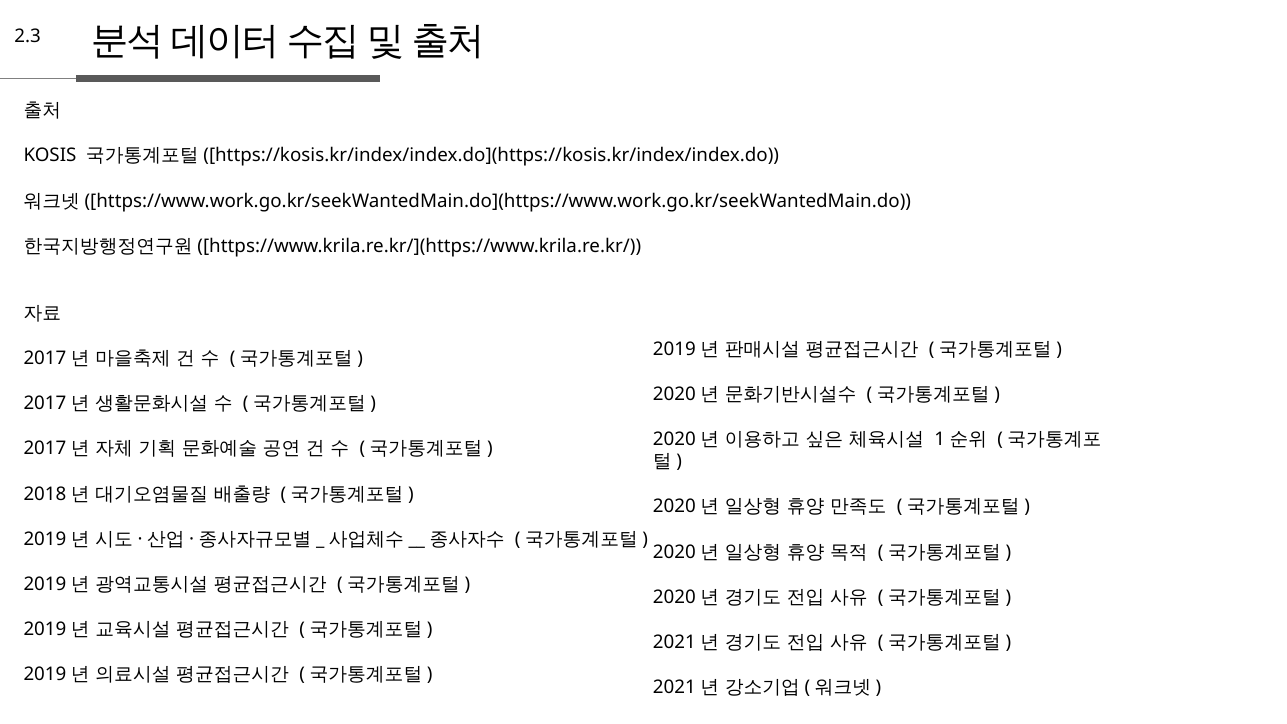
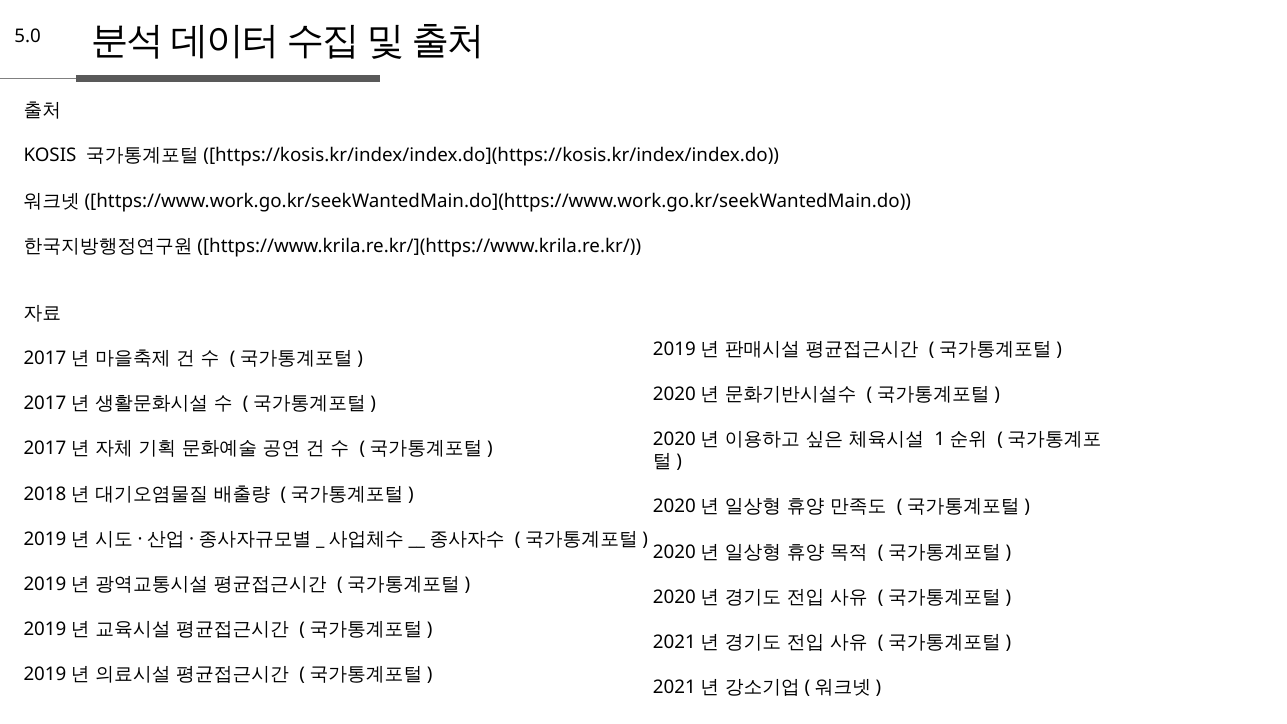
2.3: 2.3 -> 5.0 (28, 36)
